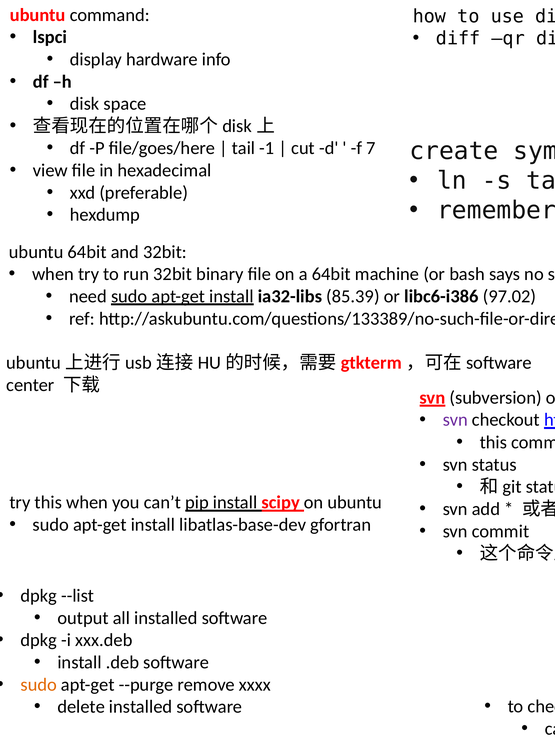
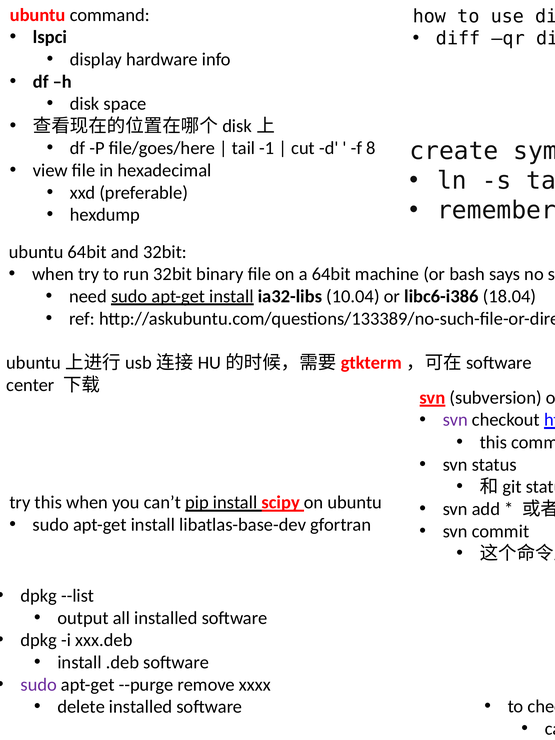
7: 7 -> 8 (371, 148)
85.39: 85.39 -> 10.04 (353, 296)
97.02: 97.02 -> 18.04 (509, 296)
sudo colour: orange -> purple (39, 685)
